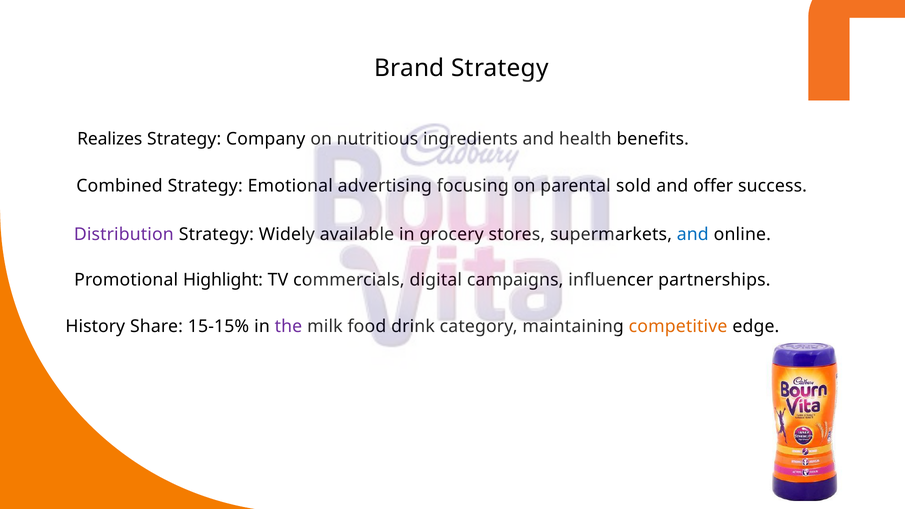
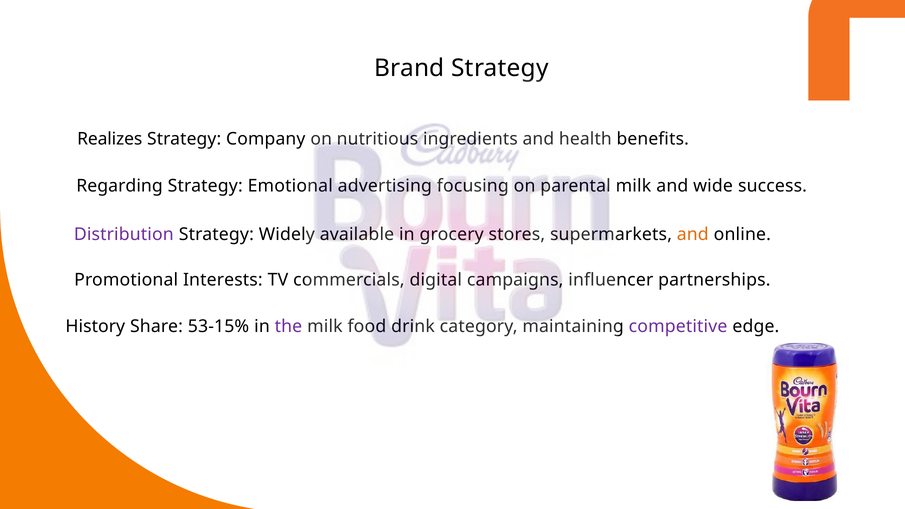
Combined: Combined -> Regarding (120, 186)
sold: sold -> milk (633, 186)
offer: offer -> wide (713, 186)
and colour: blue -> orange (693, 234)
Highlight: Highlight -> Interests (223, 280)
15-15%: 15-15% -> 53-15% (219, 326)
competitive colour: orange -> purple (678, 326)
